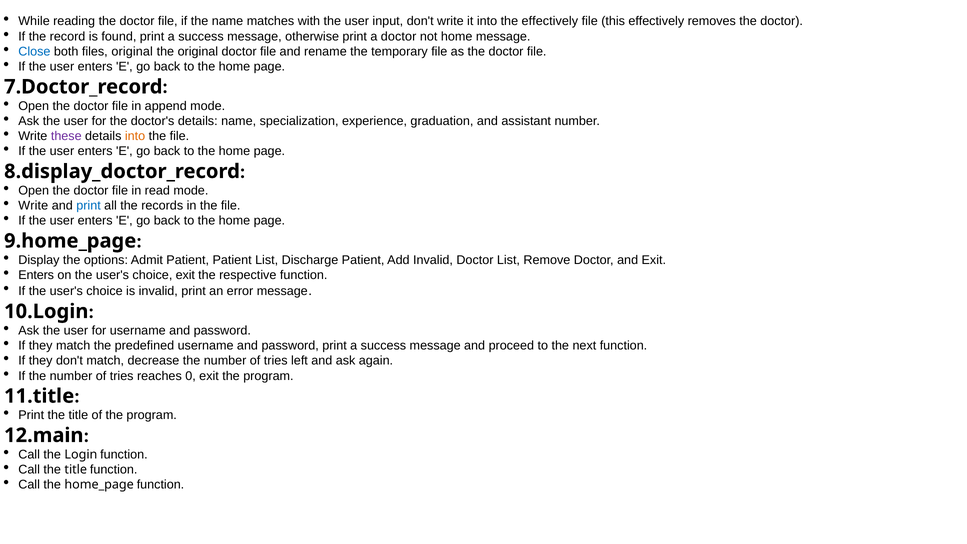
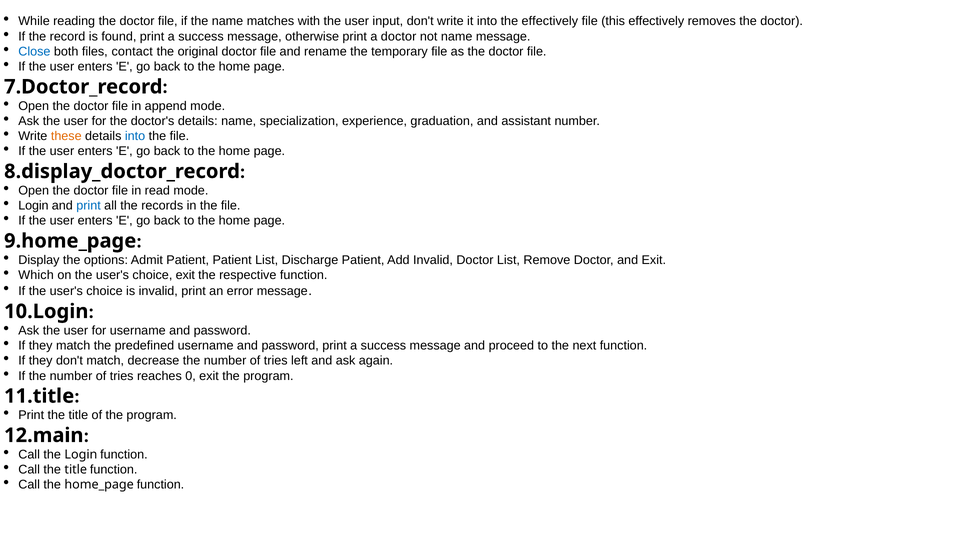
not home: home -> name (457, 36)
files original: original -> contact (132, 52)
these colour: purple -> orange (66, 136)
into colour: orange -> blue (135, 136)
Write: Write -> Login (33, 206)
Enters: Enters -> Which (36, 275)
